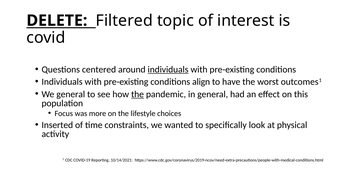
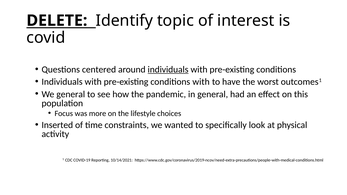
Filtered: Filtered -> Identify (124, 21)
conditions align: align -> with (201, 82)
the underline: present -> none (138, 94)
